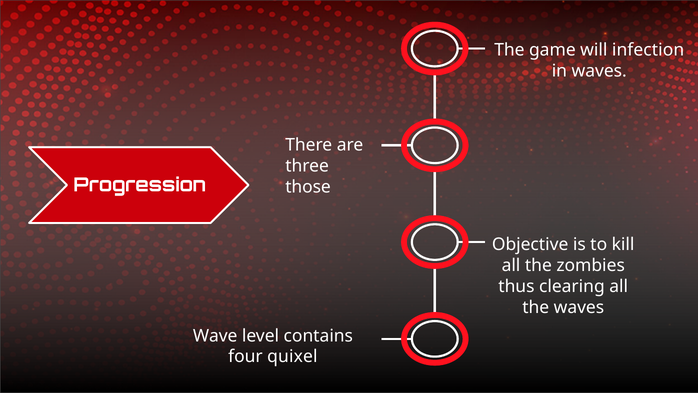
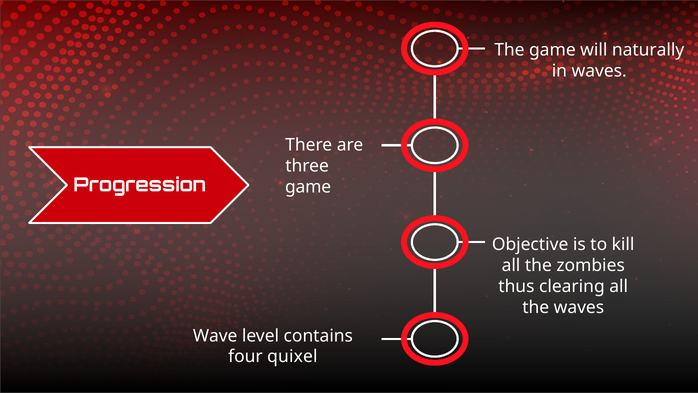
infection: infection -> naturally (648, 50)
those: those -> game (308, 187)
